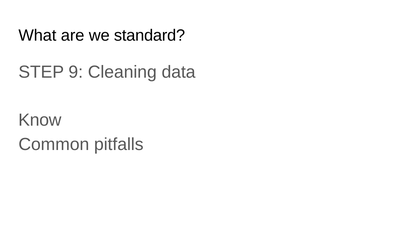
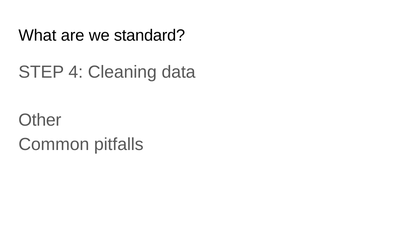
9: 9 -> 4 (76, 72)
Know: Know -> Other (40, 120)
